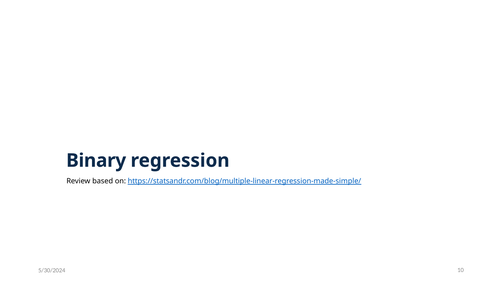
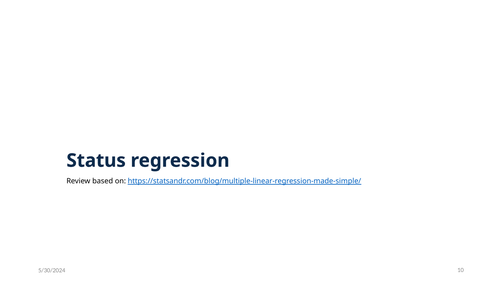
Binary: Binary -> Status (96, 160)
